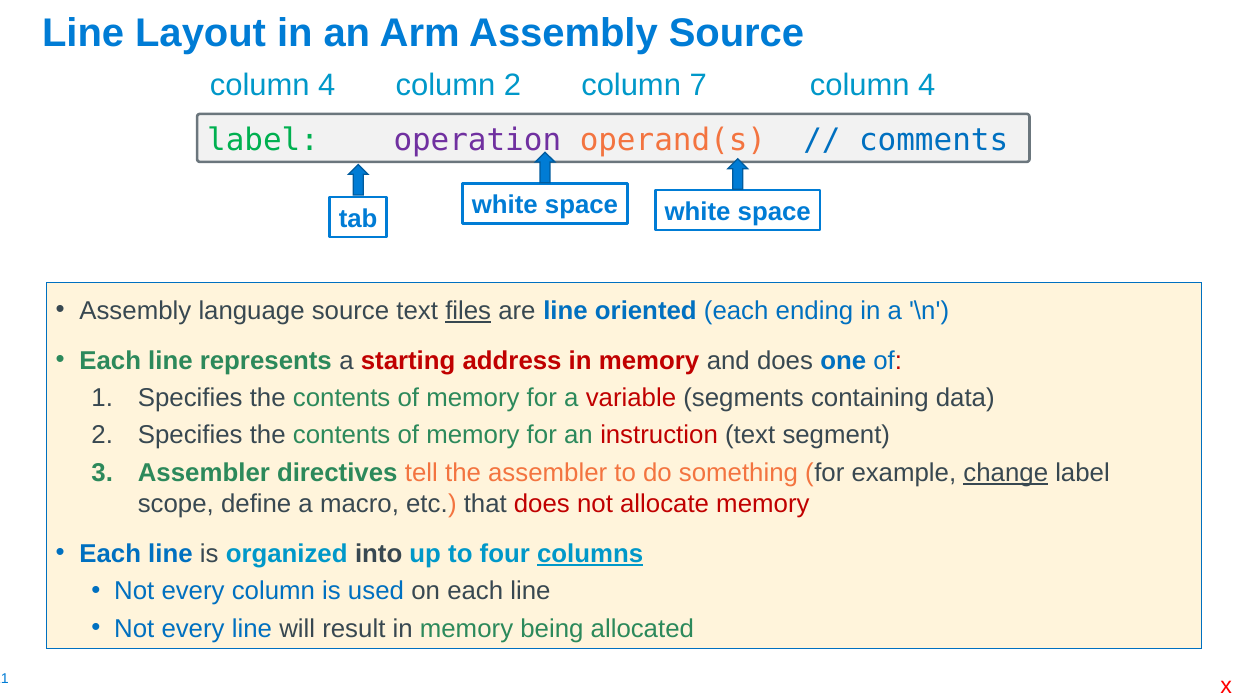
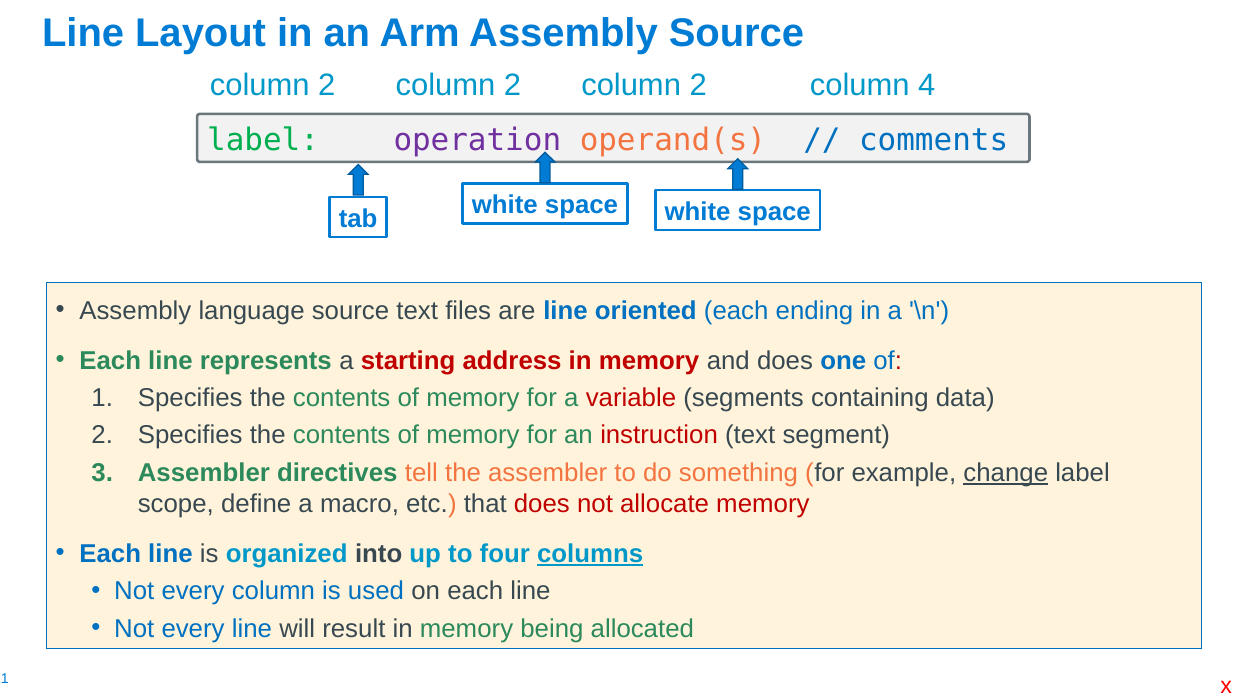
4: 4 -> 2 (327, 85)
7: 7 -> 2 (698, 85)
files underline: present -> none (468, 311)
